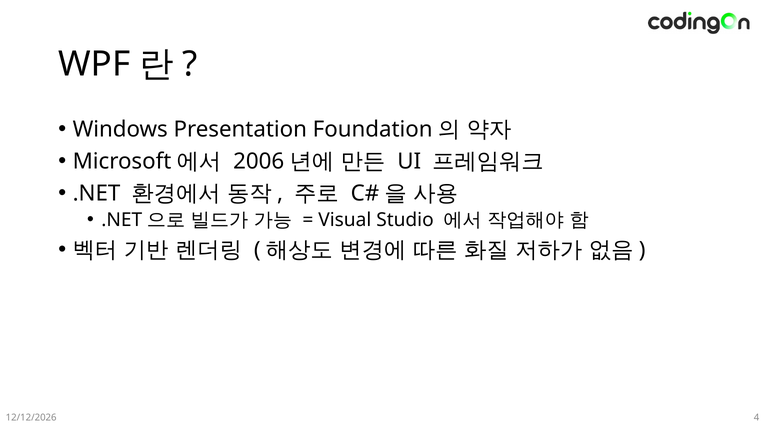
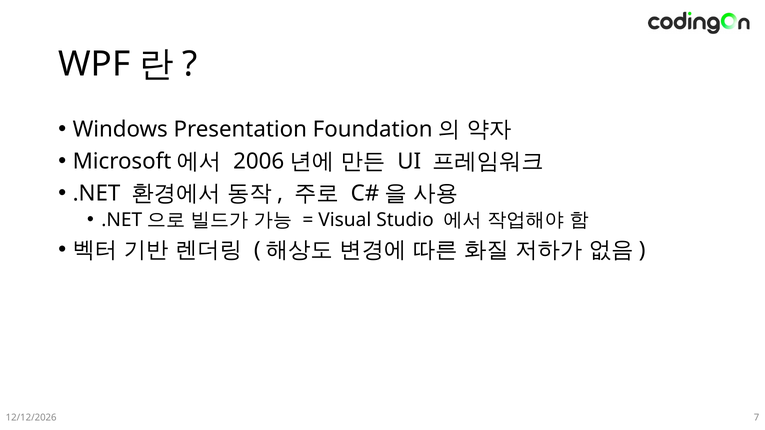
4: 4 -> 7 (757, 418)
